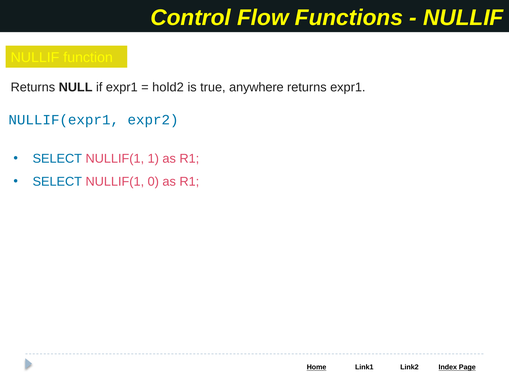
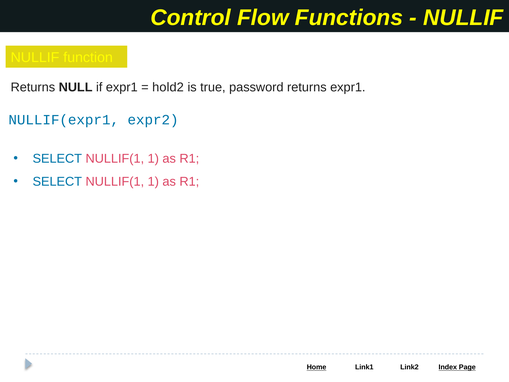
anywhere: anywhere -> password (256, 87)
0: 0 -> 1 (153, 182)
